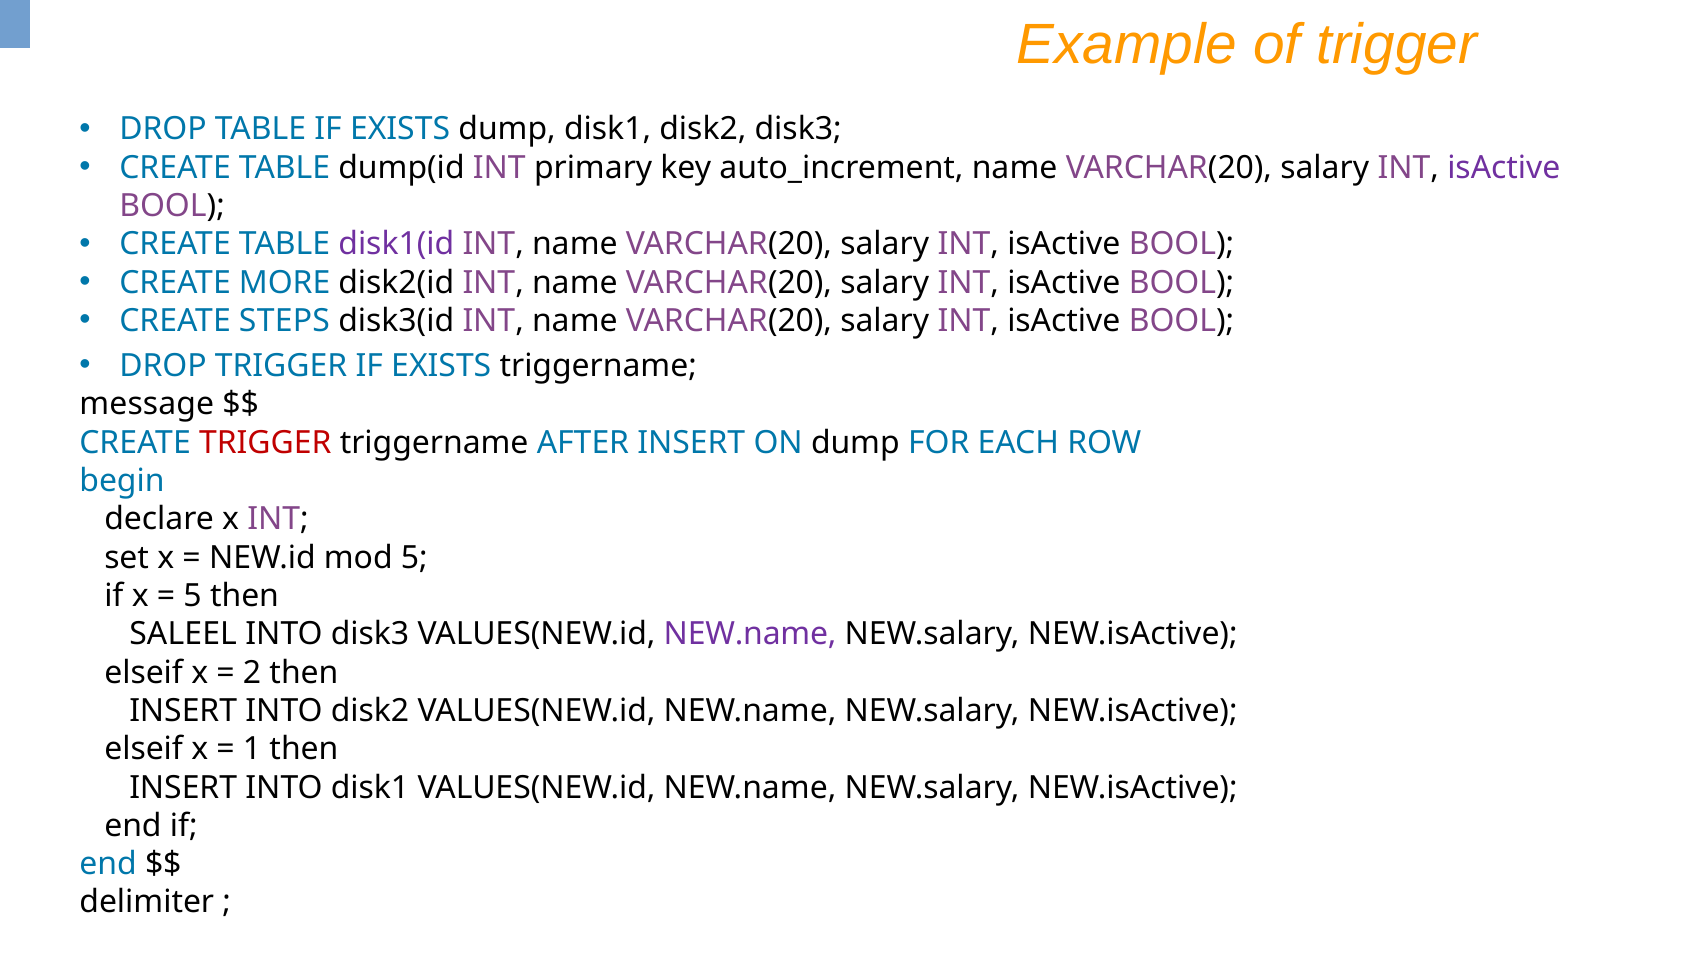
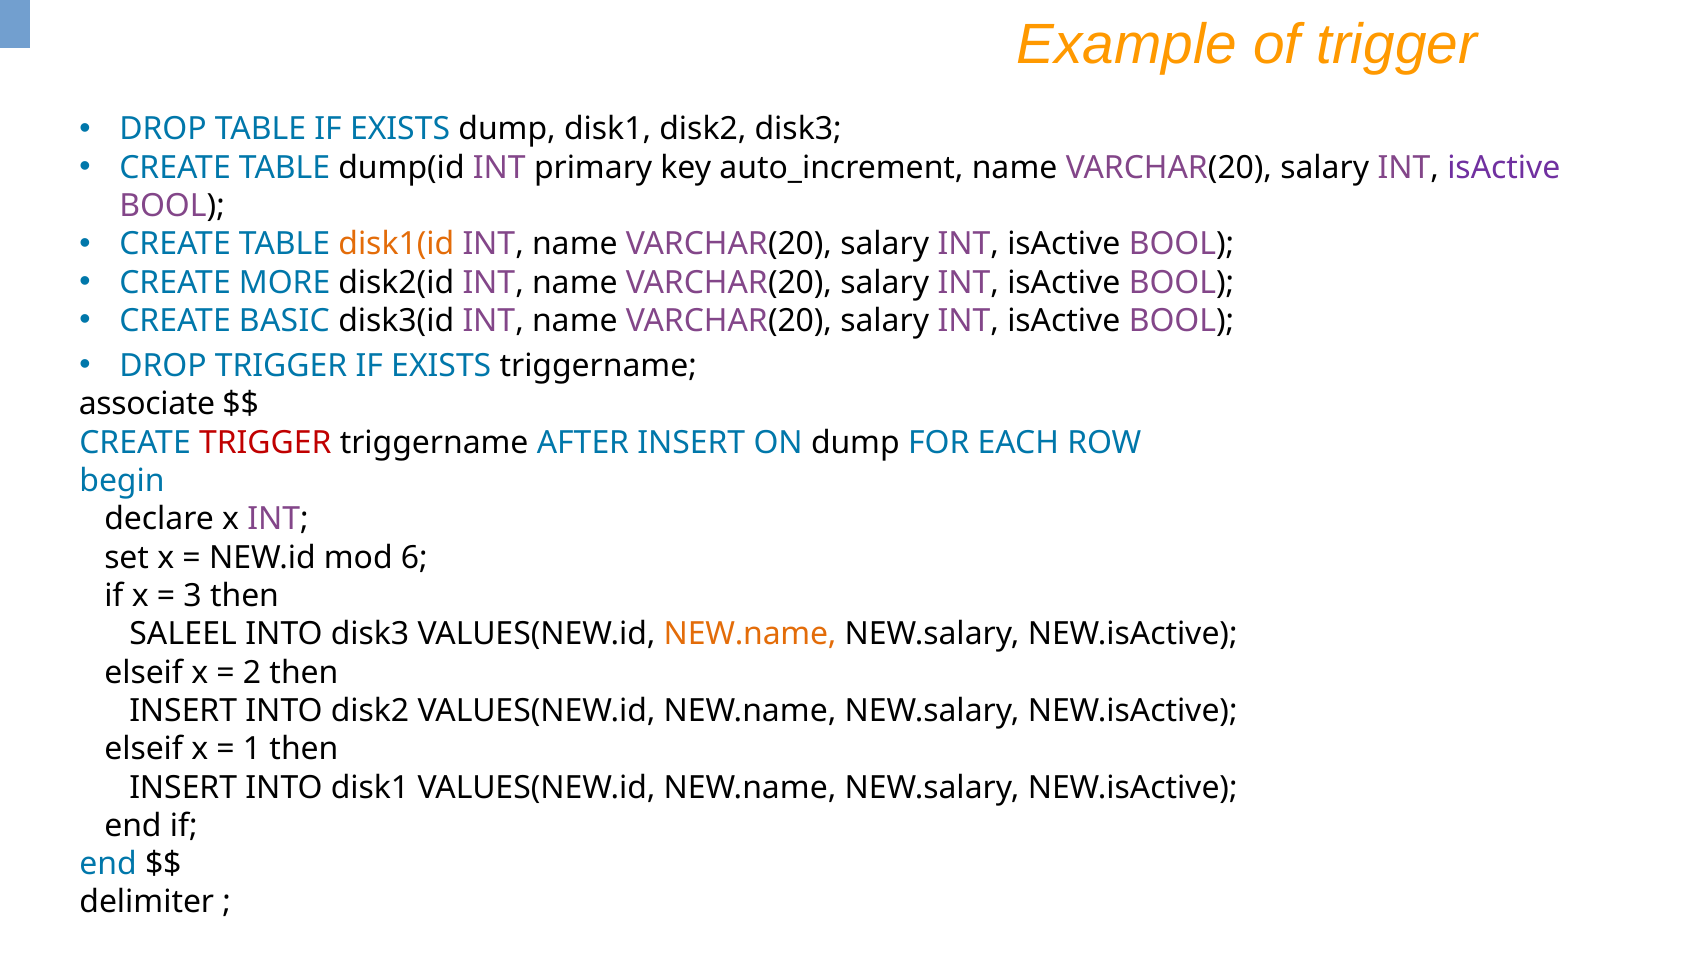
disk1(id colour: purple -> orange (396, 244)
STEPS: STEPS -> BASIC (284, 321)
message: message -> associate (147, 404)
mod 5: 5 -> 6 (414, 558)
5: 5 -> 3 (193, 596)
NEW.name colour: purple -> orange (750, 634)
